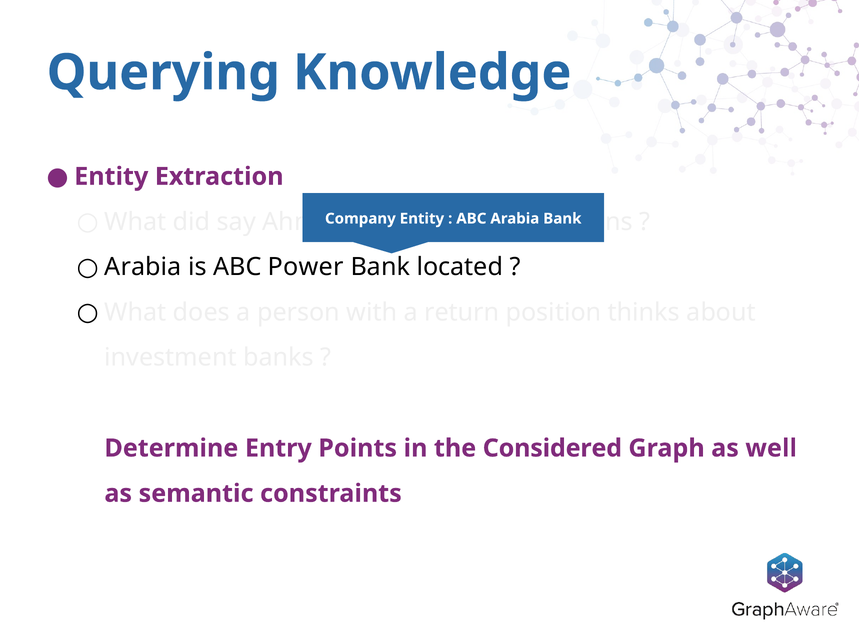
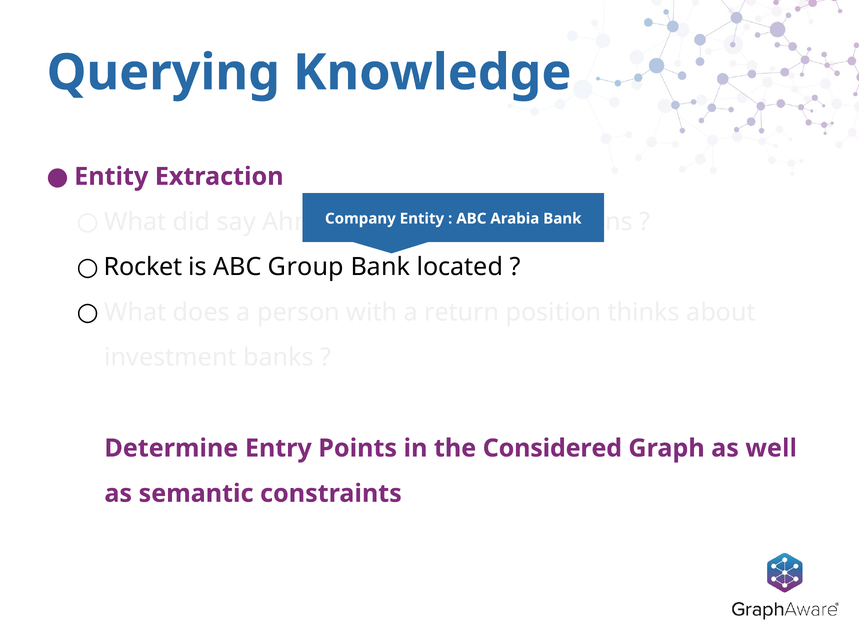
Arabia: Arabia -> Rocket (143, 267)
Power: Power -> Group (306, 267)
